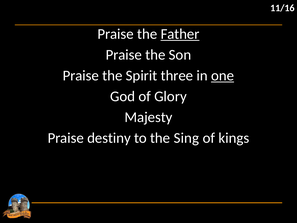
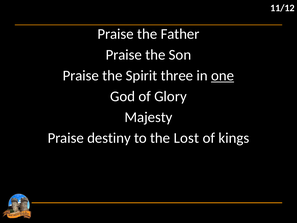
11/16: 11/16 -> 11/12 (282, 8)
Father underline: present -> none (180, 34)
Sing: Sing -> Lost (186, 138)
